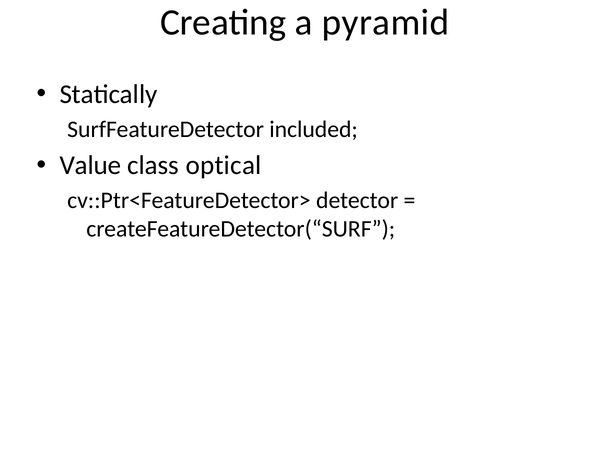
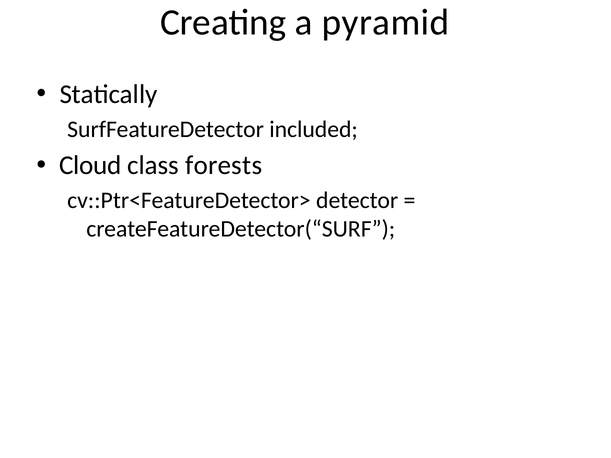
Value: Value -> Cloud (90, 166)
optical: optical -> forests (224, 166)
